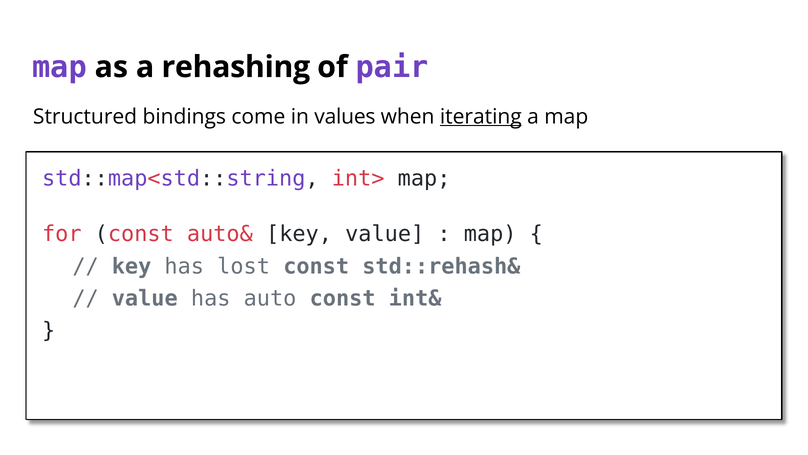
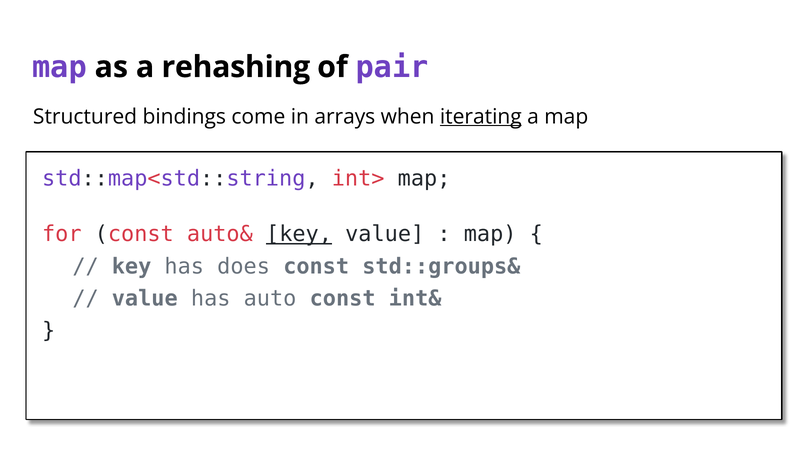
values: values -> arrays (345, 116)
key underline: none -> present (299, 234)
lost: lost -> does (244, 266)
std::rehash&: std::rehash& -> std::groups& (441, 266)
